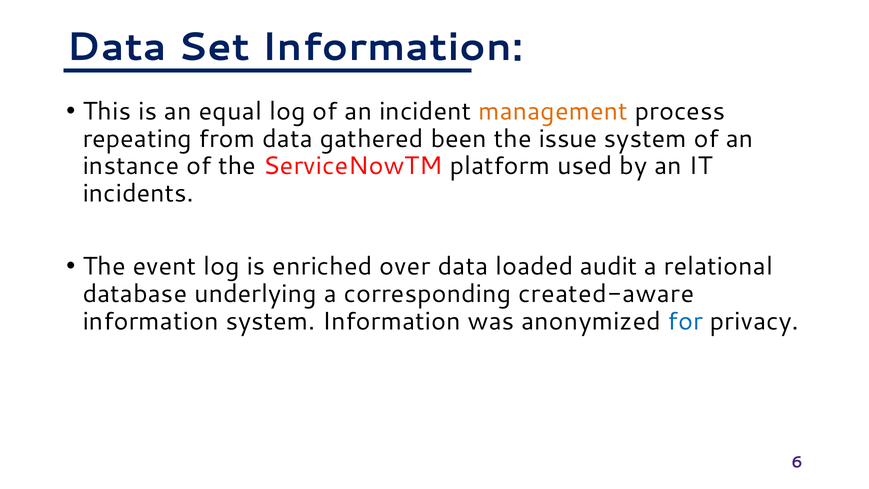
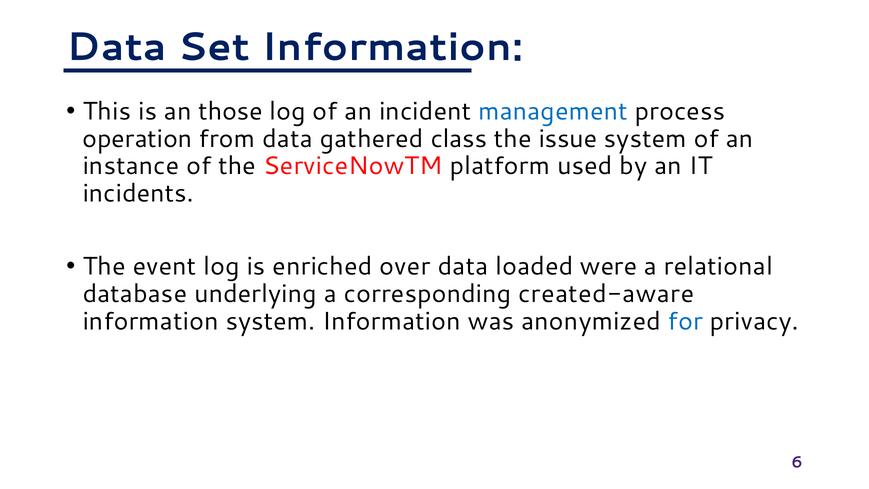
equal: equal -> those (231, 111)
management colour: orange -> blue (553, 111)
repeating: repeating -> operation (137, 139)
been: been -> class (459, 139)
audit: audit -> were (609, 266)
